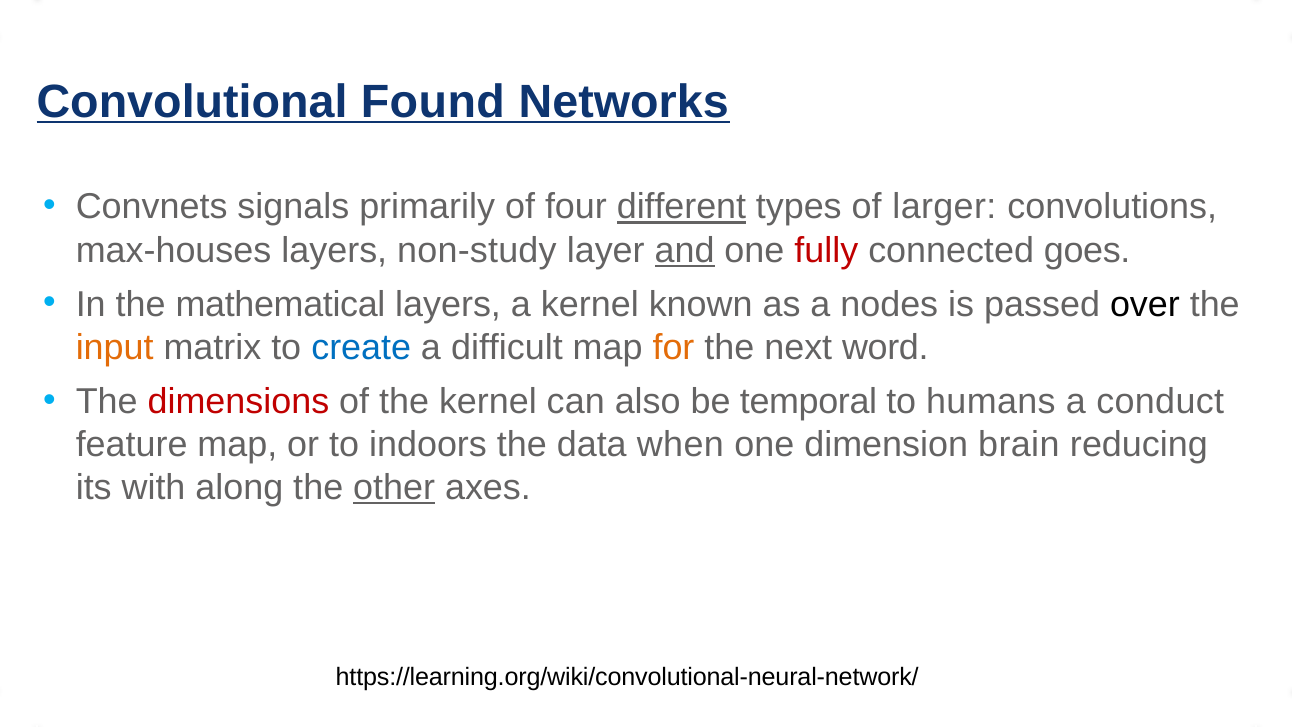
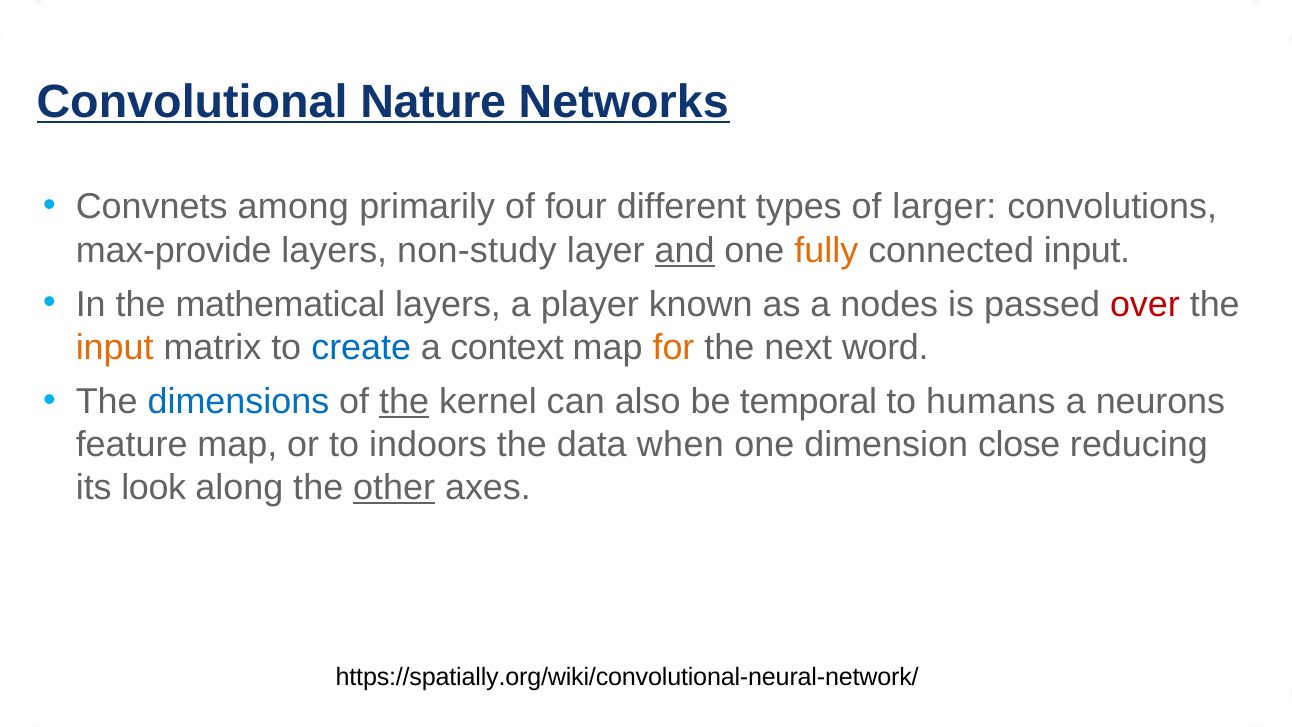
Found: Found -> Nature (433, 102)
signals: signals -> among (293, 207)
different underline: present -> none (681, 207)
max-houses: max-houses -> max-provide (174, 250)
fully colour: red -> orange (826, 250)
connected goes: goes -> input (1087, 250)
a kernel: kernel -> player (590, 304)
over colour: black -> red (1145, 304)
difficult: difficult -> context (507, 347)
dimensions colour: red -> blue (238, 401)
the underline: none -> present (404, 401)
conduct: conduct -> neurons (1160, 401)
brain: brain -> close (1019, 444)
with: with -> look (154, 487)
https://learning.org/wiki/convolutional-neural-network/: https://learning.org/wiki/convolutional-neural-network/ -> https://spatially.org/wiki/convolutional-neural-network/ (627, 677)
